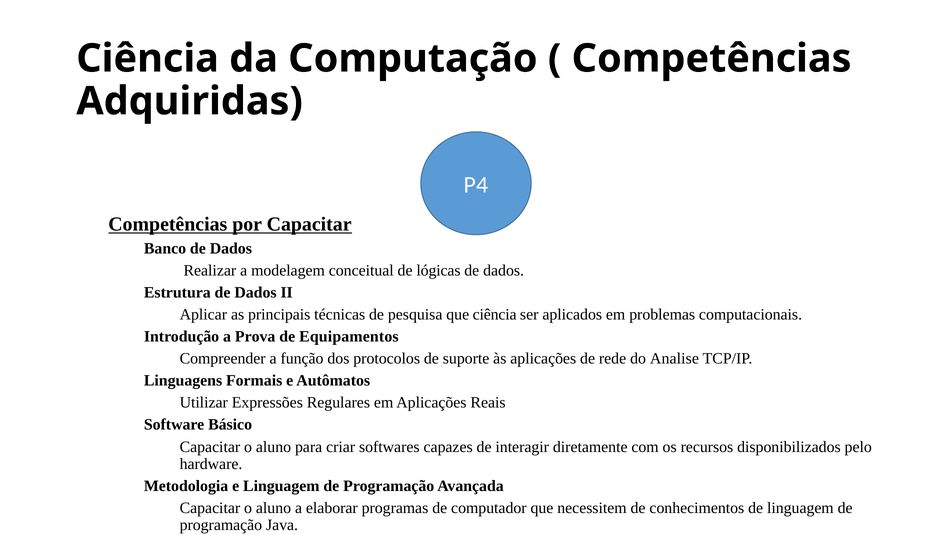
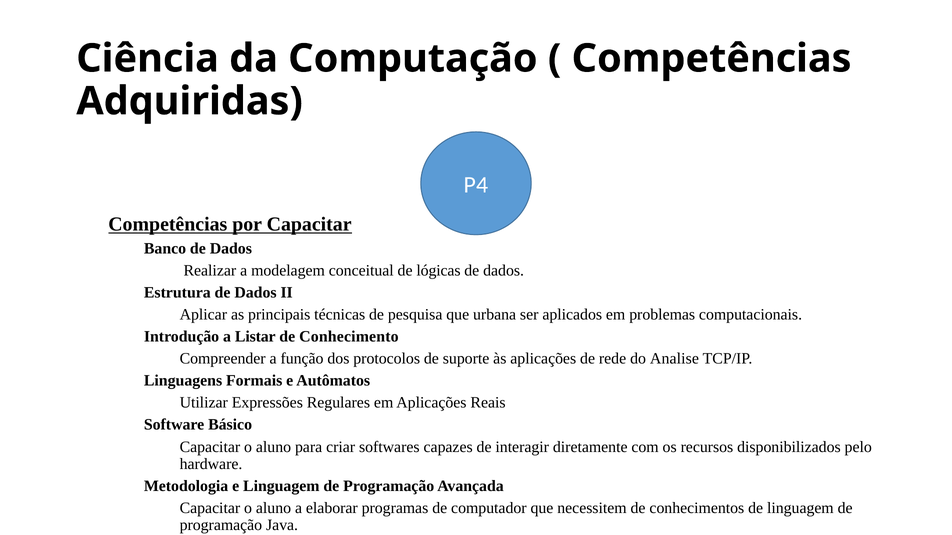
que ciência: ciência -> urbana (495, 315)
Prova: Prova -> Listar (255, 337)
Equipamentos: Equipamentos -> Conhecimento (349, 337)
